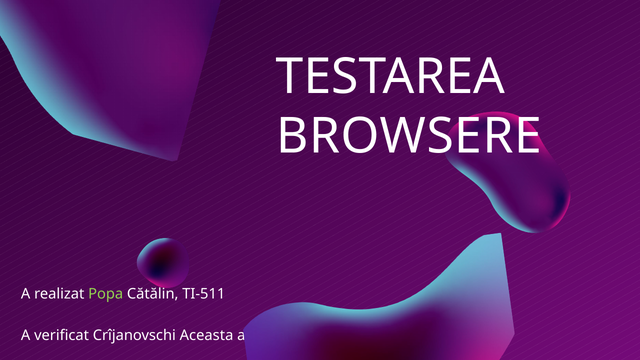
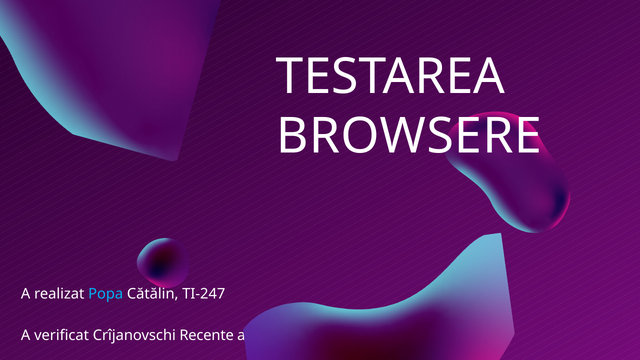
Popa colour: light green -> light blue (106, 294)
TI-511: TI-511 -> TI-247 (204, 294)
Aceasta: Aceasta -> Recente (207, 335)
